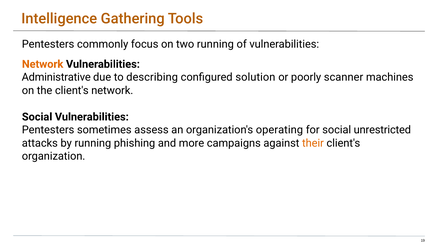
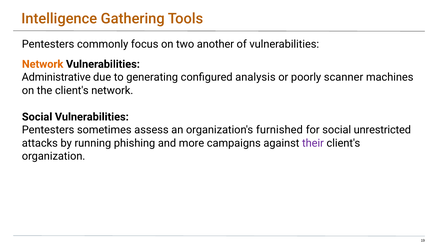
two running: running -> another (215, 44)
describing: describing -> generating (152, 77)
solution: solution -> analysis (255, 77)
operating: operating -> furnished (279, 130)
their colour: orange -> purple (313, 143)
